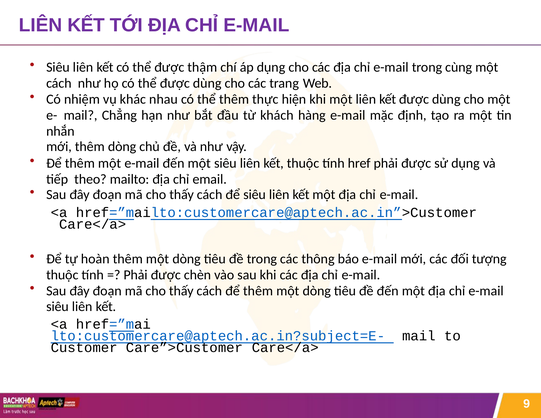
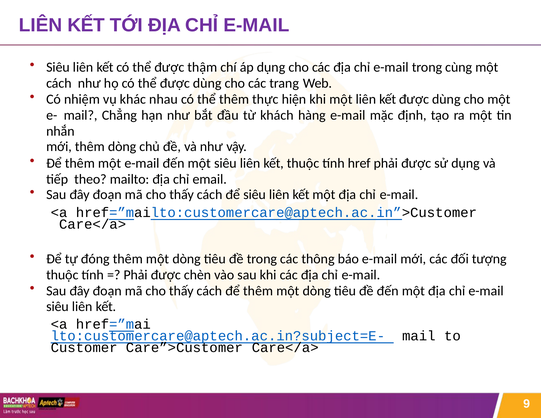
hoàn: hoàn -> đóng (95, 259)
